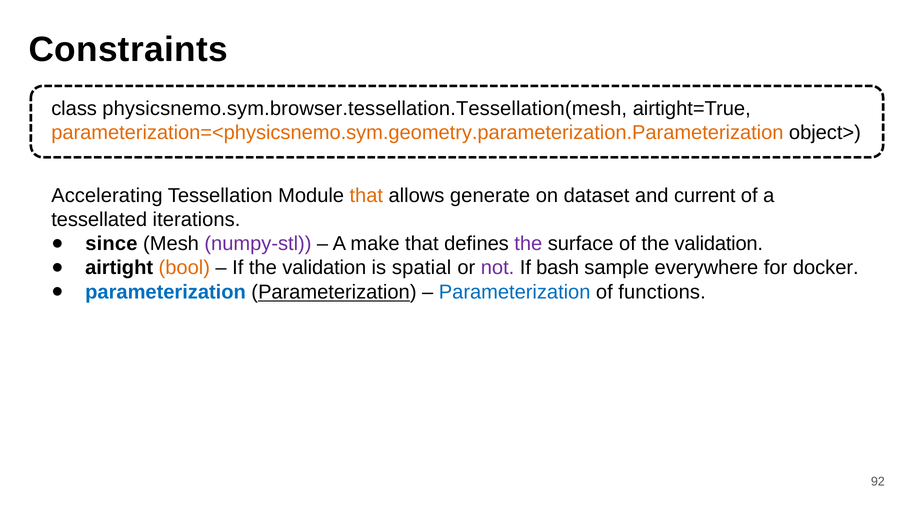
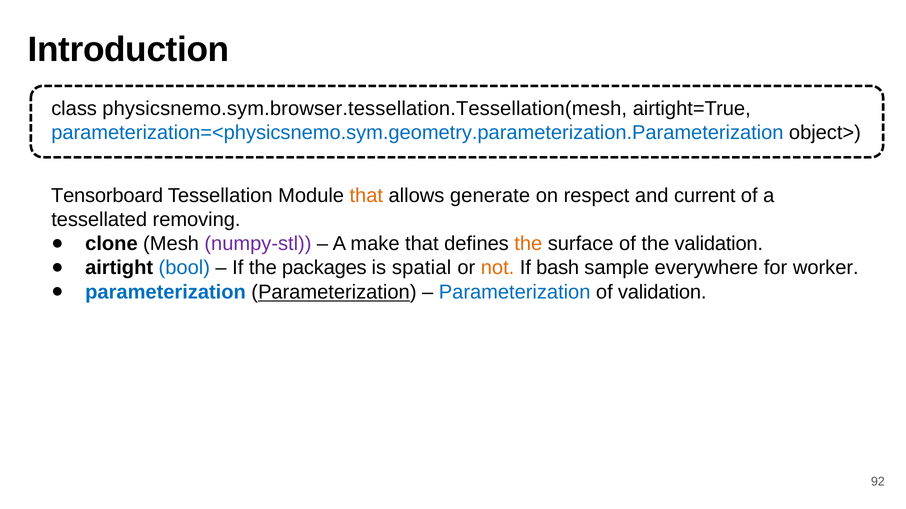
Constraints: Constraints -> Introduction (128, 50)
parameterization=<physicsnemo.sym.geometry.parameterization.Parameterization colour: orange -> blue (417, 133)
Accelerating: Accelerating -> Tensorboard (107, 196)
dataset: dataset -> respect (597, 196)
iterations: iterations -> removing (197, 220)
since: since -> clone (111, 244)
the colour: purple -> orange (528, 244)
bool colour: orange -> blue (184, 268)
If the validation: validation -> packages (324, 268)
not colour: purple -> orange (498, 268)
docker: docker -> worker (826, 268)
of functions: functions -> validation (662, 292)
